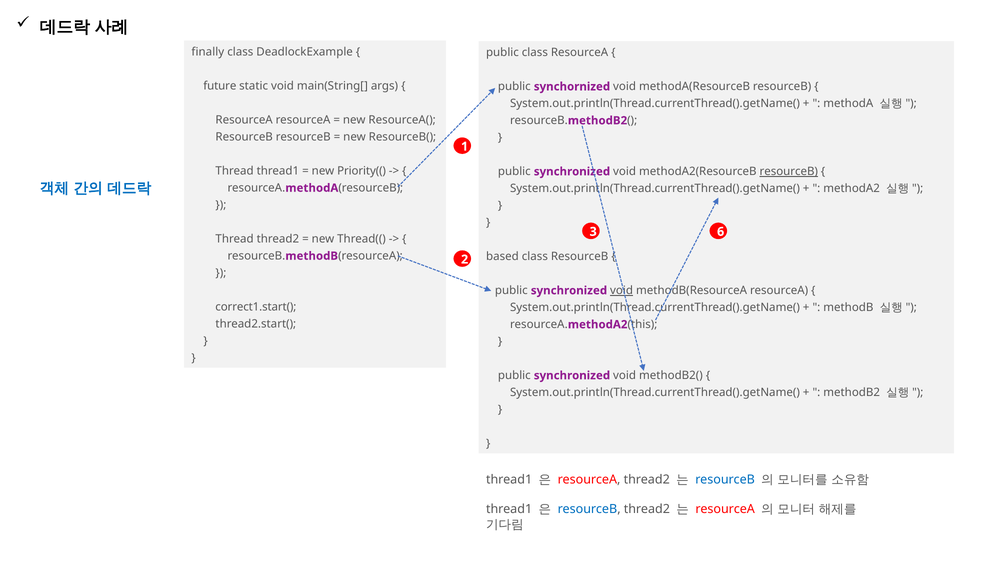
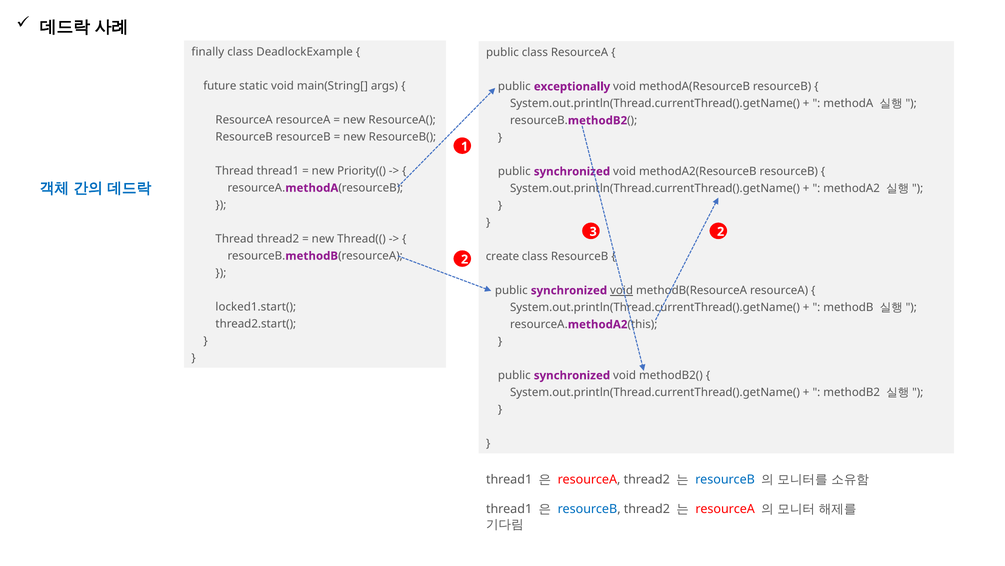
synchornized: synchornized -> exceptionally (572, 86)
resourceB underline: present -> none (789, 171)
3 6: 6 -> 2 (721, 231)
based: based -> create (502, 256)
correct1.start(: correct1.start( -> locked1.start( (256, 307)
